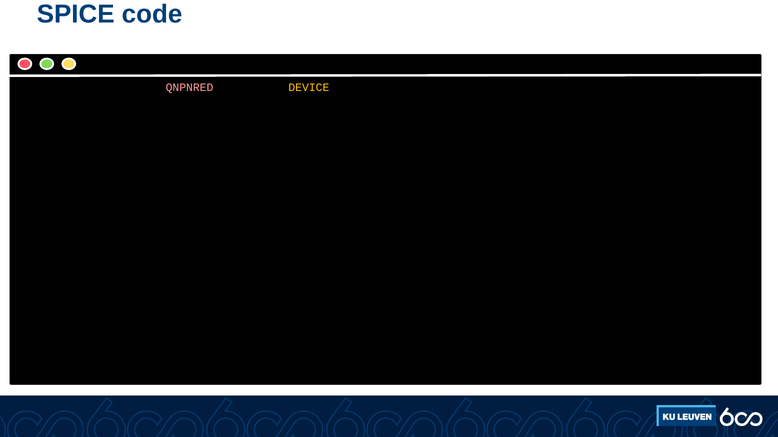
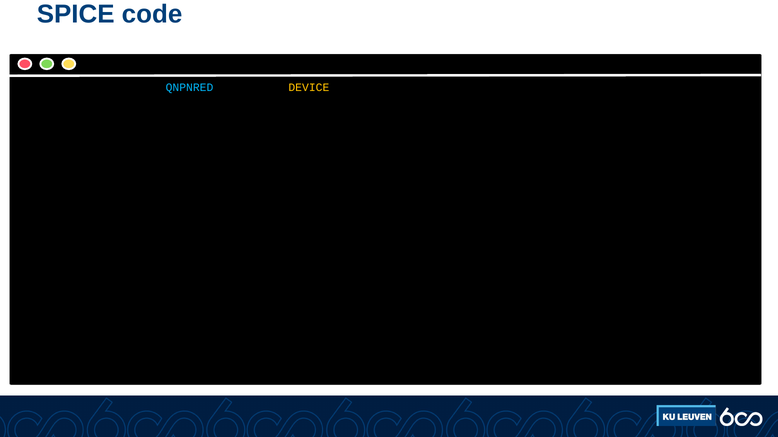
QNPNRED colour: pink -> light blue (190, 88)
